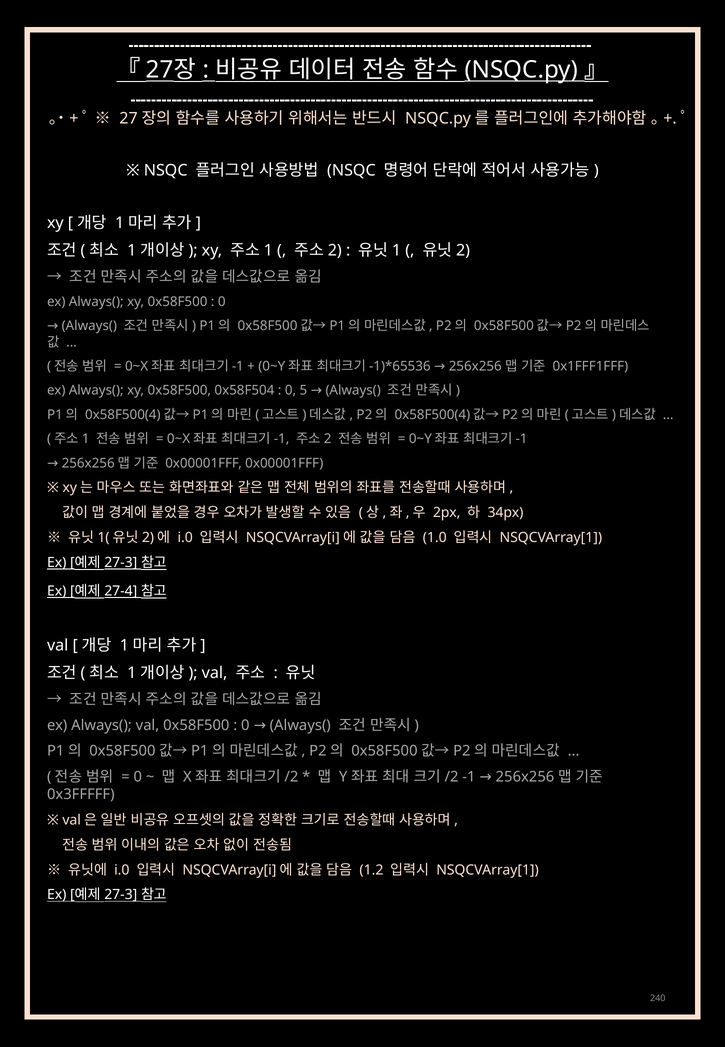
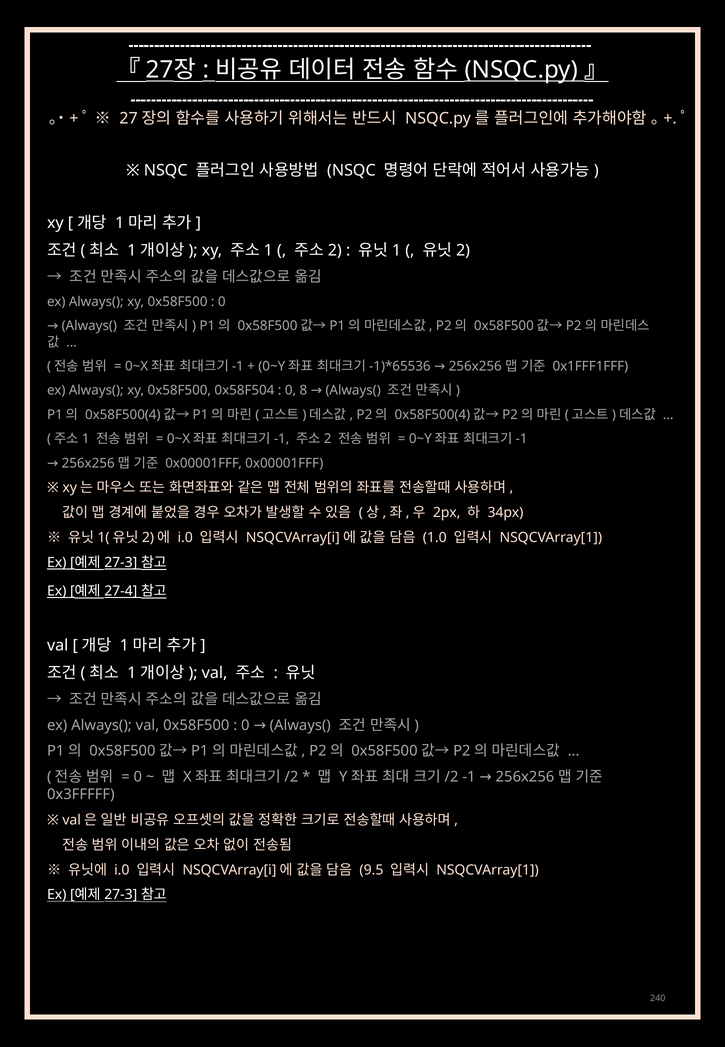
5: 5 -> 8 (303, 391)
1.2: 1.2 -> 9.5 (371, 870)
